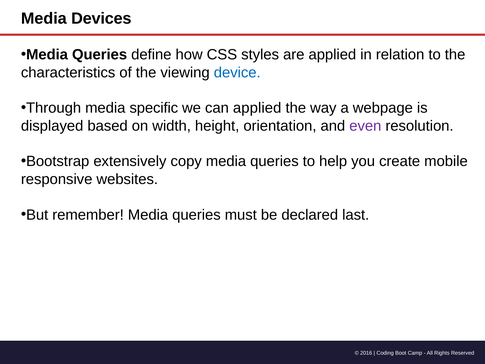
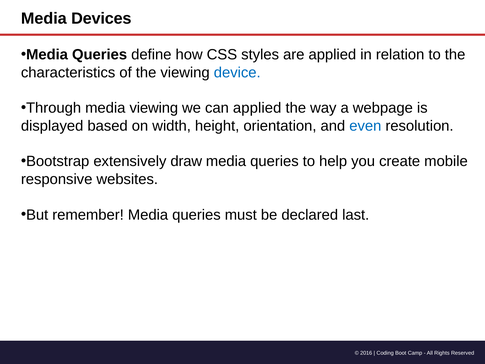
media specific: specific -> viewing (154, 108)
even colour: purple -> blue (365, 126)
copy: copy -> draw (186, 161)
